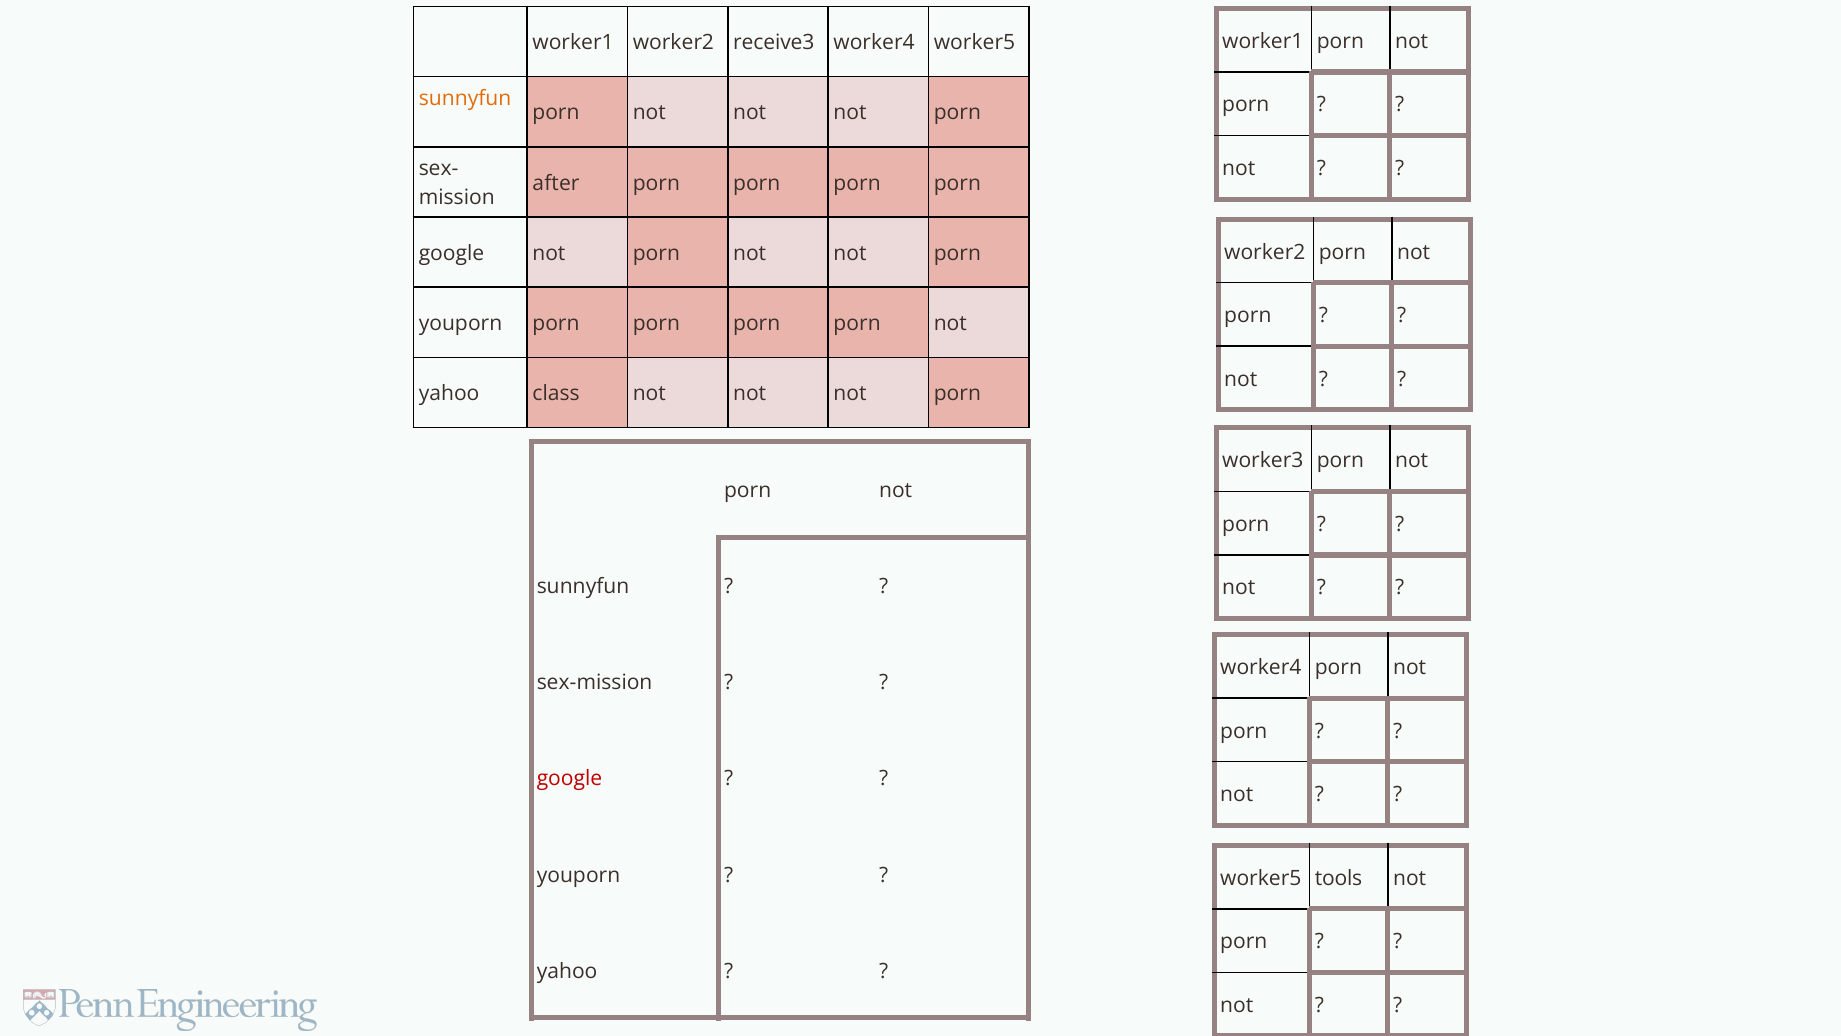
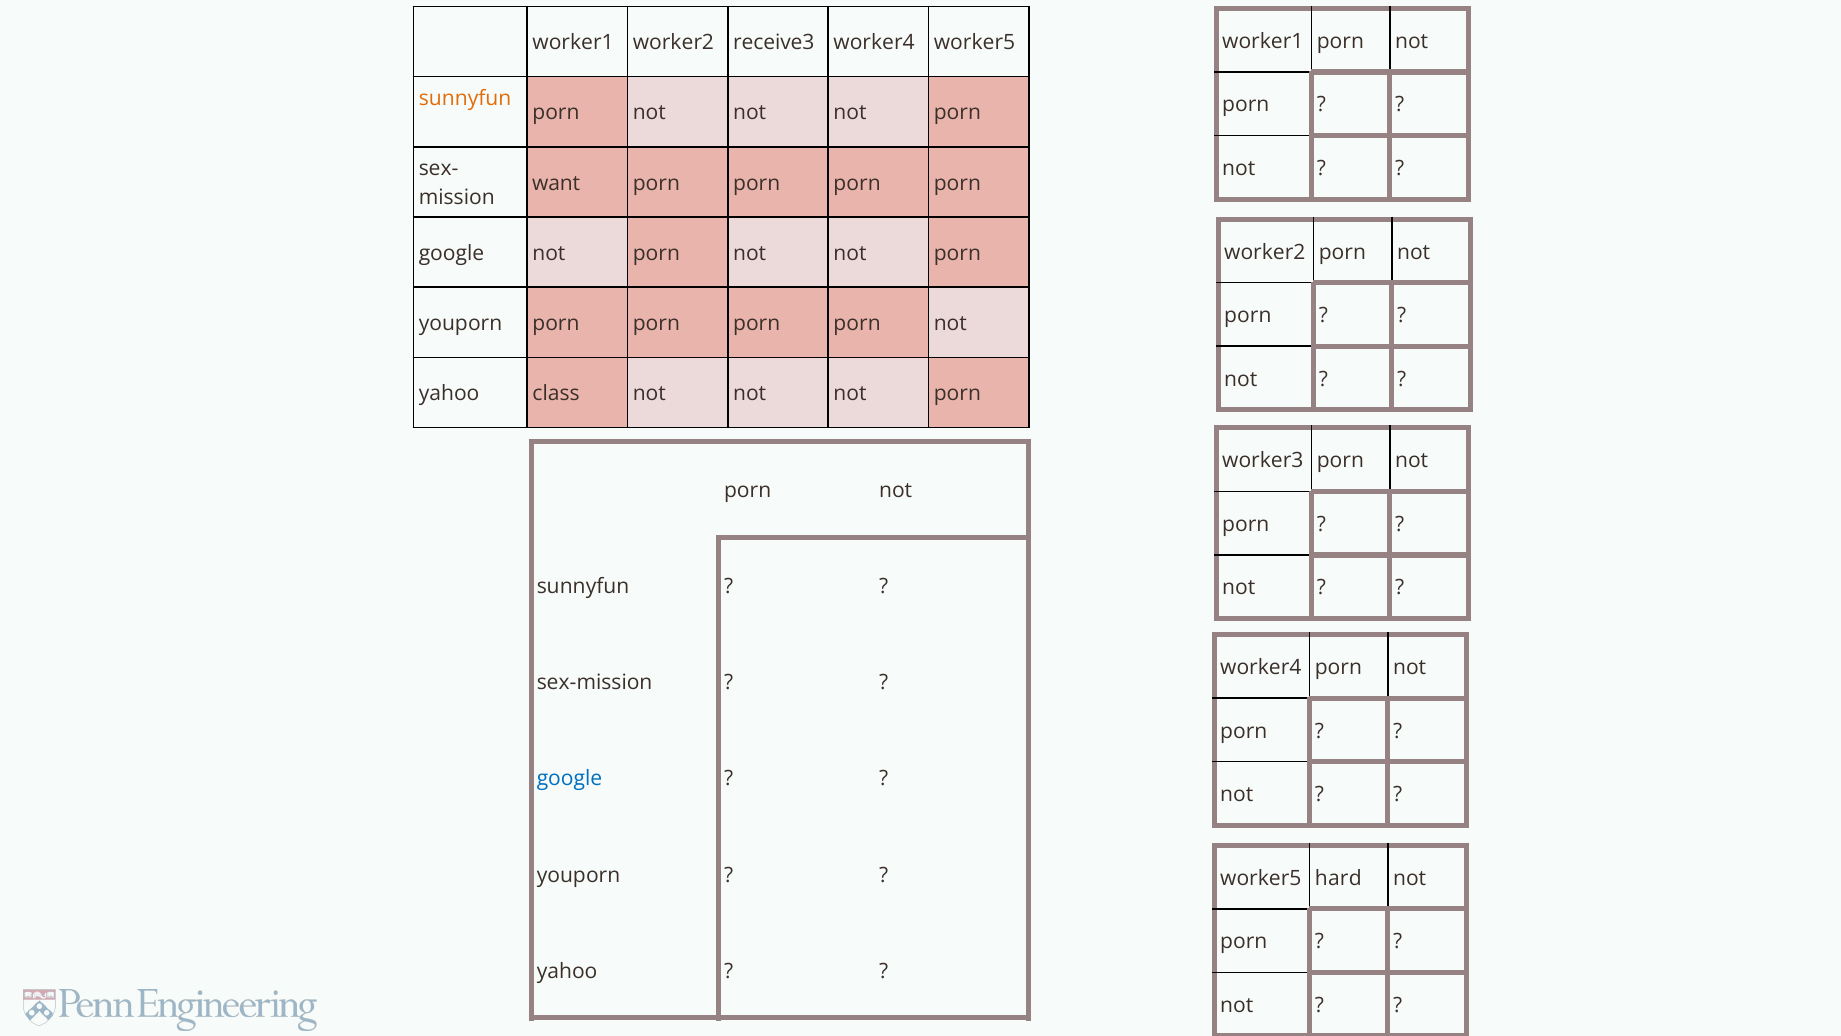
after: after -> want (556, 183)
google colour: red -> blue (569, 779)
tools: tools -> hard (1338, 878)
